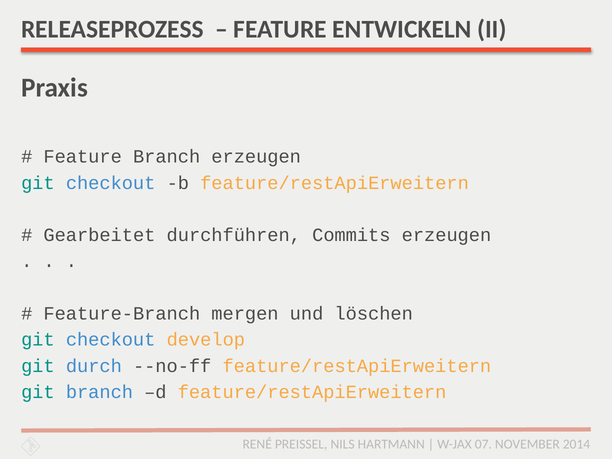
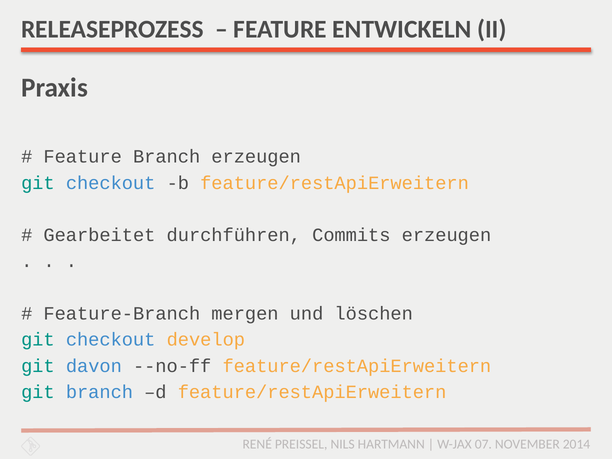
durch: durch -> davon (94, 366)
